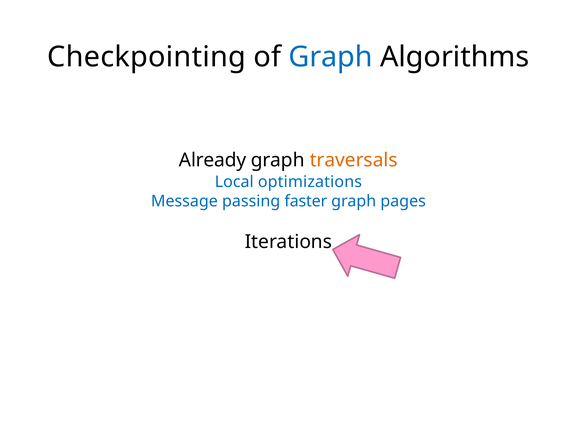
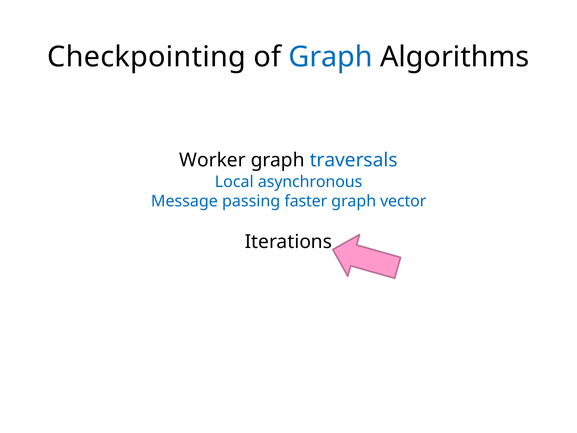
Already: Already -> Worker (213, 160)
traversals colour: orange -> blue (354, 160)
optimizations: optimizations -> asynchronous (310, 182)
pages: pages -> vector (403, 201)
